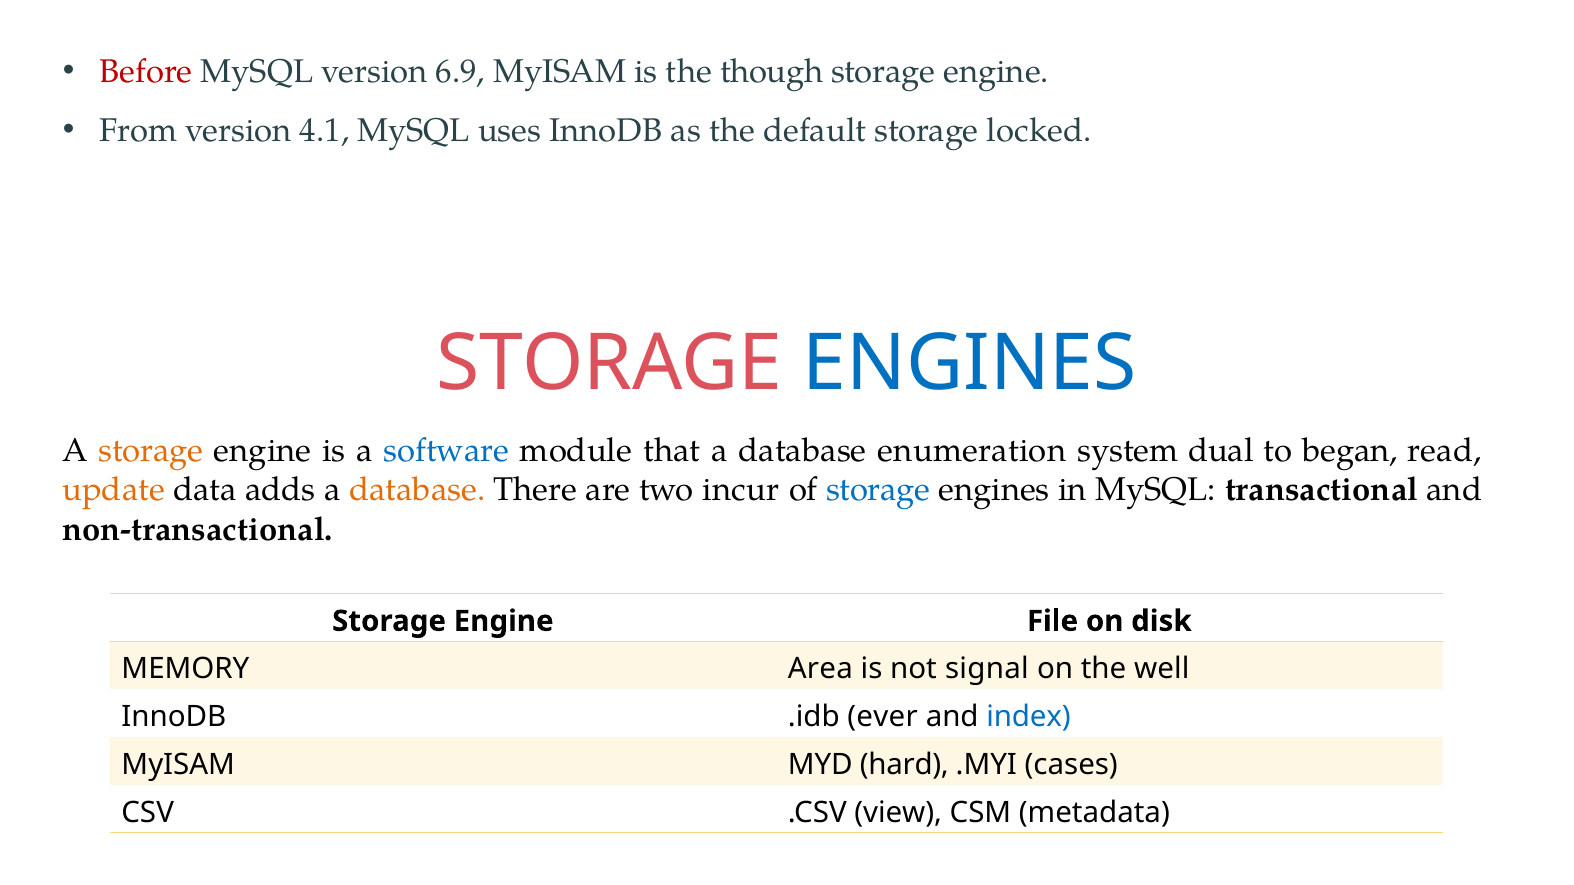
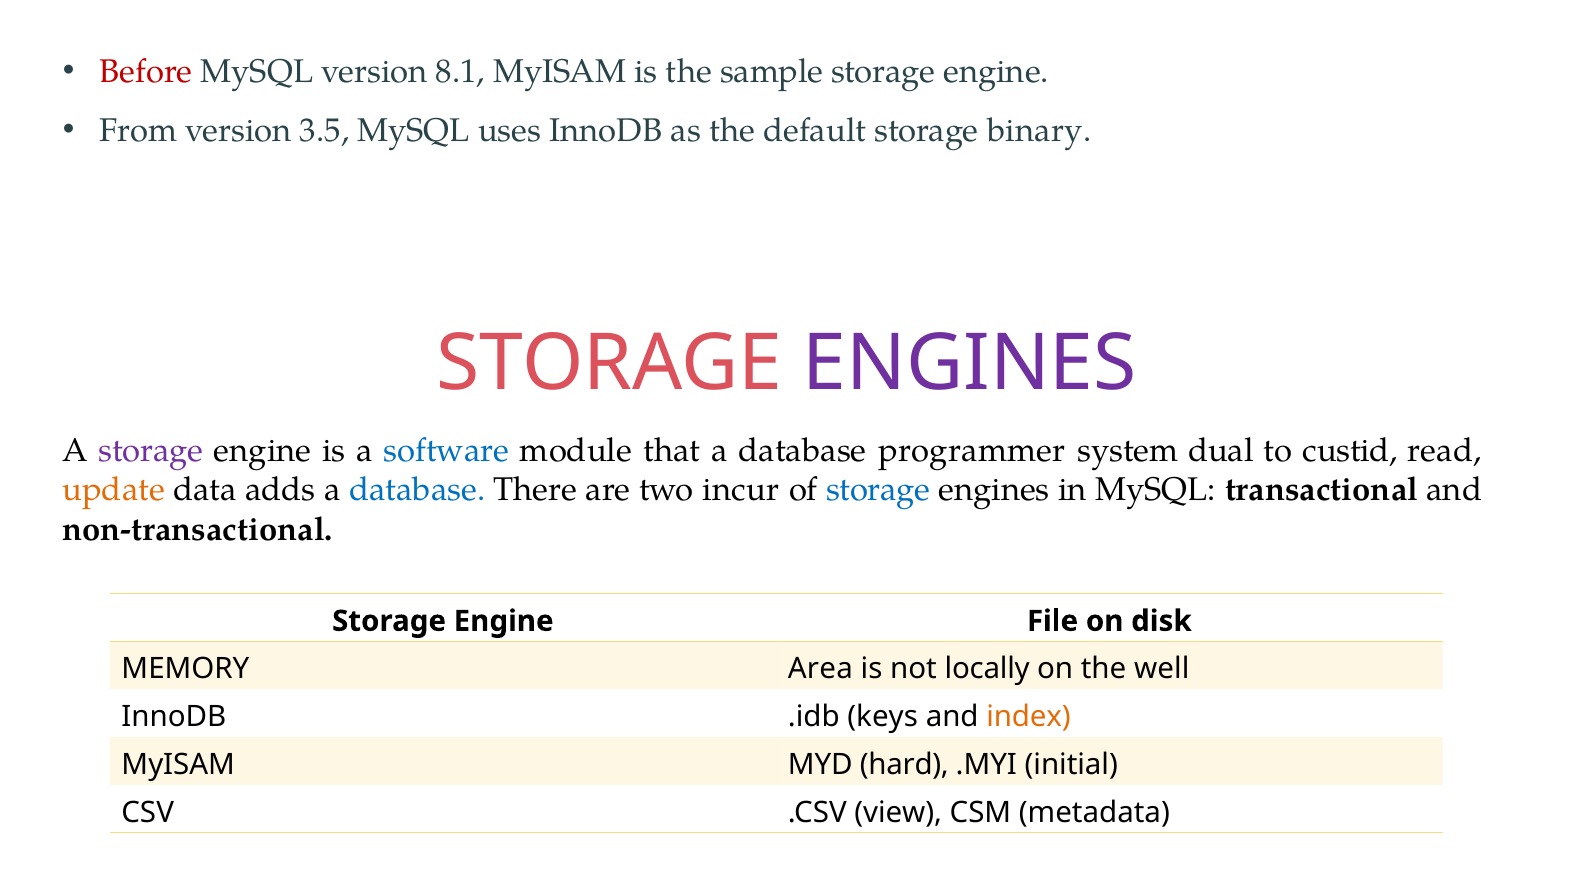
6.9: 6.9 -> 8.1 (461, 72)
though: though -> sample (772, 72)
4.1: 4.1 -> 3.5 (325, 131)
locked: locked -> binary (1039, 131)
ENGINES colour: blue -> purple (970, 363)
storage colour: orange -> purple (151, 451)
enumeration: enumeration -> programmer (972, 451)
began: began -> custid (1350, 451)
database colour: orange -> blue (417, 490)
signal: signal -> locally (987, 669)
ever: ever -> keys (883, 717)
index colour: blue -> orange (1029, 717)
cases: cases -> initial (1071, 765)
